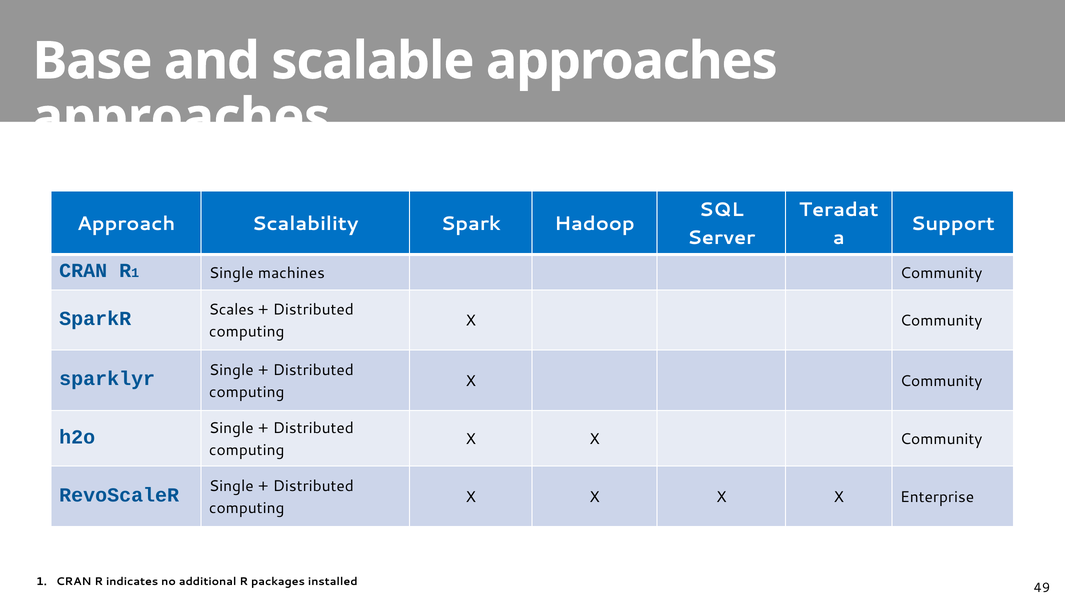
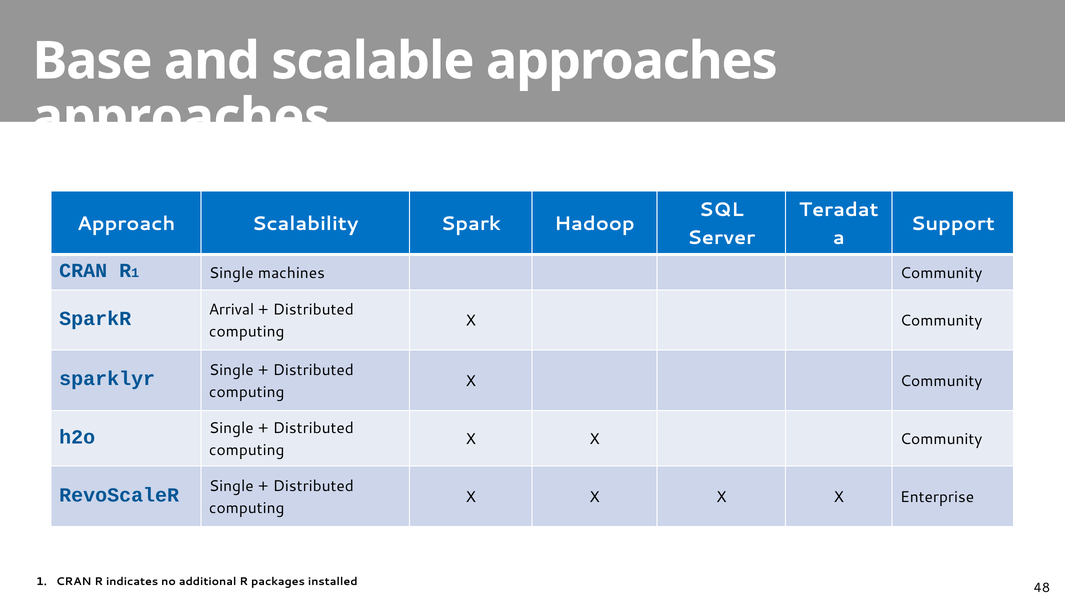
Scales: Scales -> Arrival (231, 310)
49: 49 -> 48 (1042, 588)
